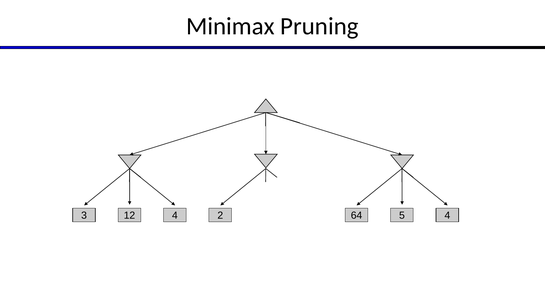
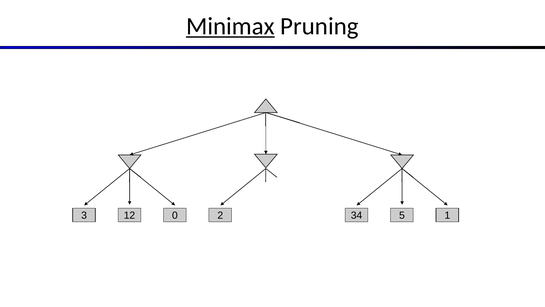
Minimax underline: none -> present (230, 26)
12 4: 4 -> 0 (175, 215)
64: 64 -> 34 (357, 215)
5 4: 4 -> 1 (447, 215)
